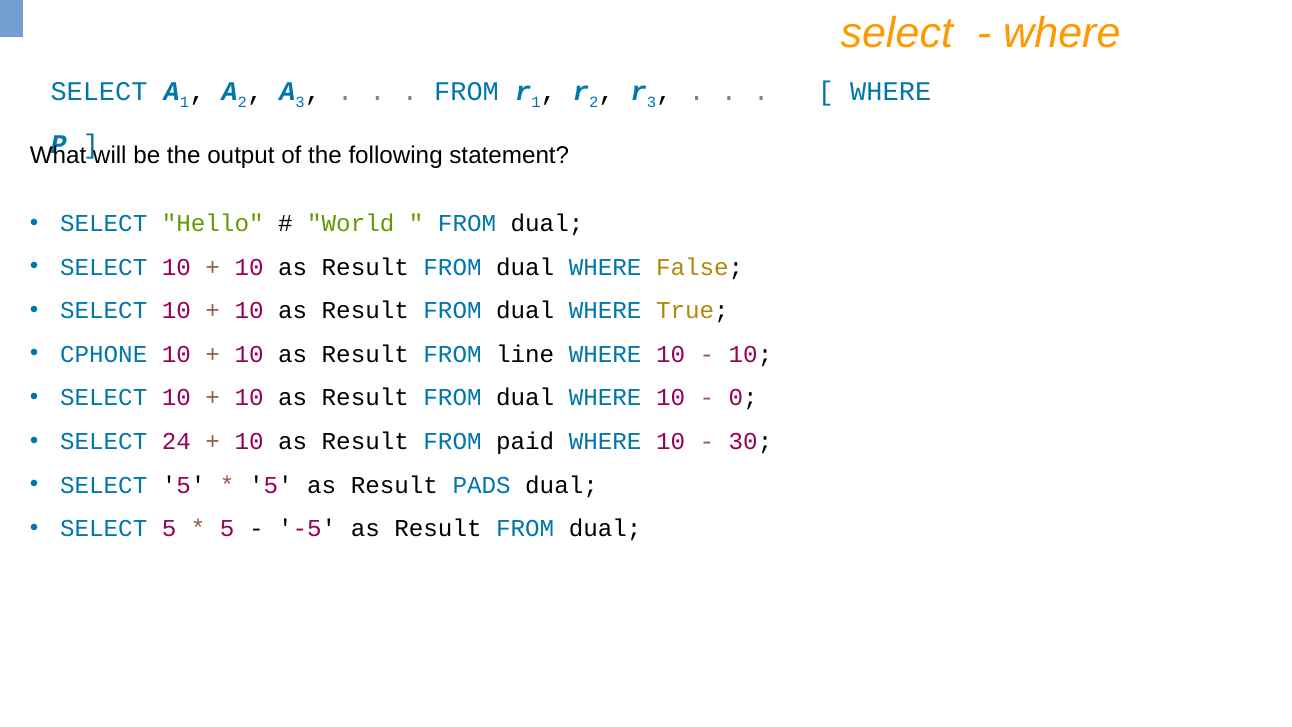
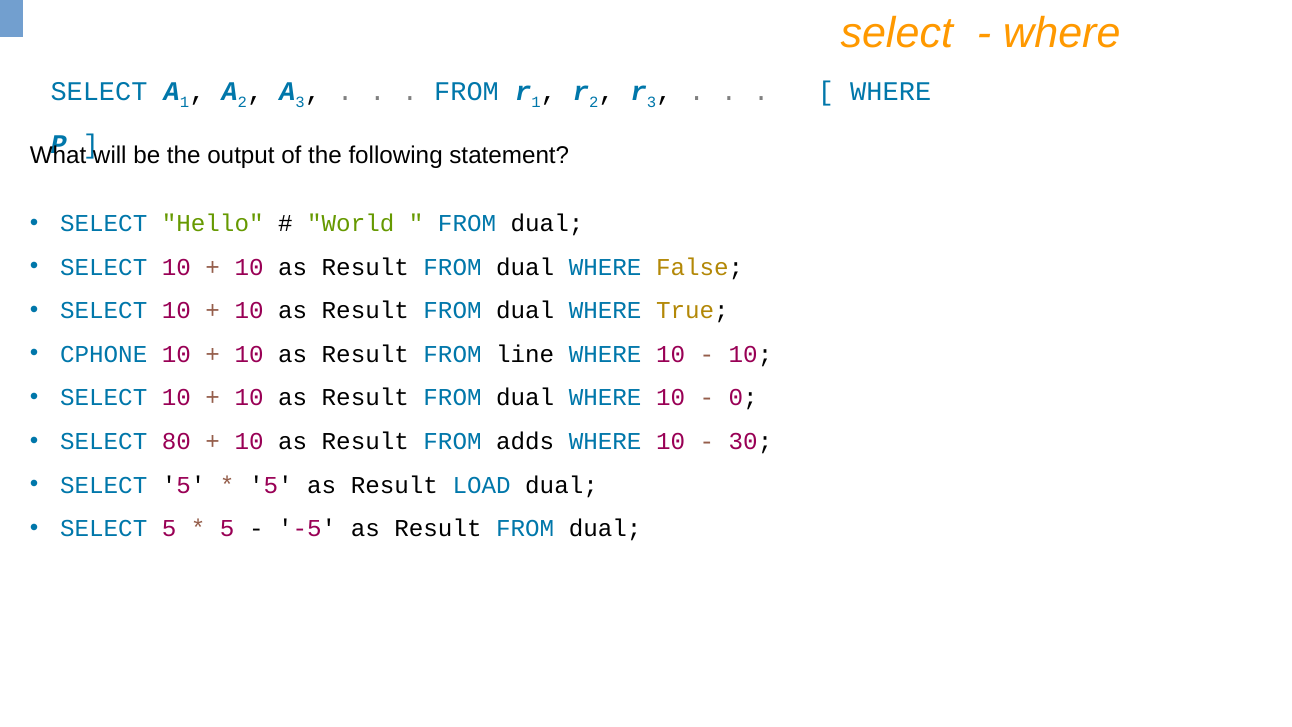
24: 24 -> 80 (176, 441)
paid: paid -> adds (525, 441)
PADS: PADS -> LOAD (482, 485)
